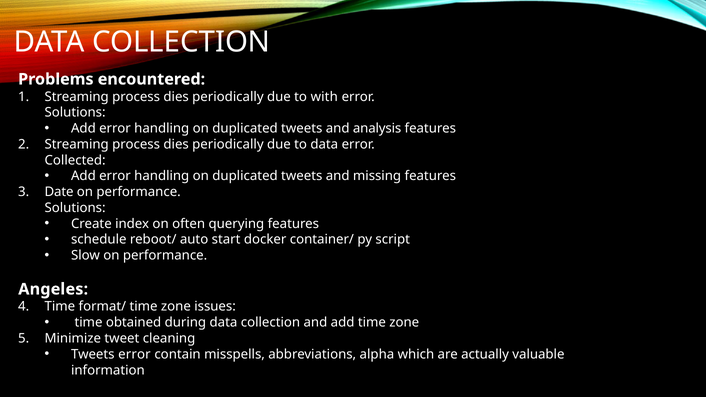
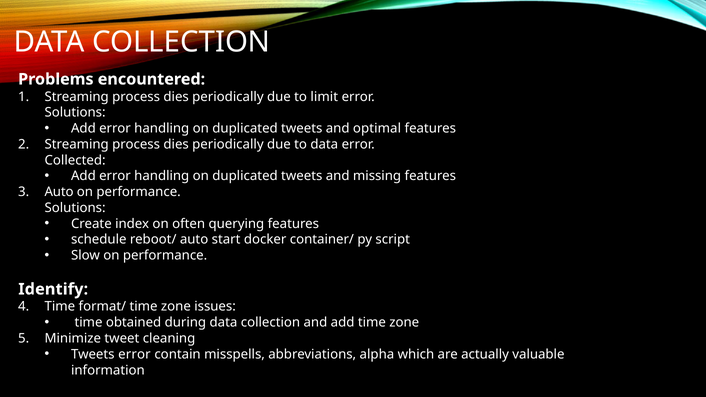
with: with -> limit (324, 97)
analysis: analysis -> optimal (377, 128)
Date: Date -> Auto (59, 192)
Angeles: Angeles -> Identify (53, 289)
